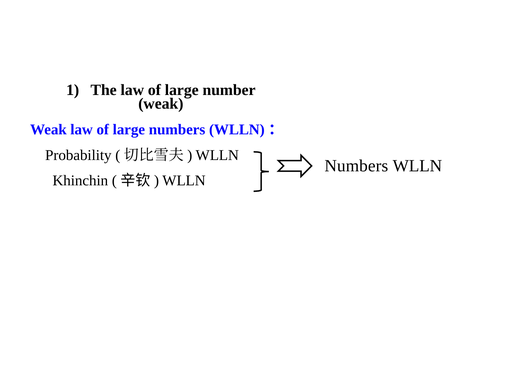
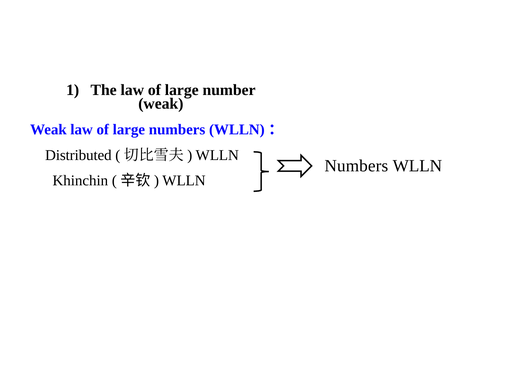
Probability: Probability -> Distributed (78, 155)
